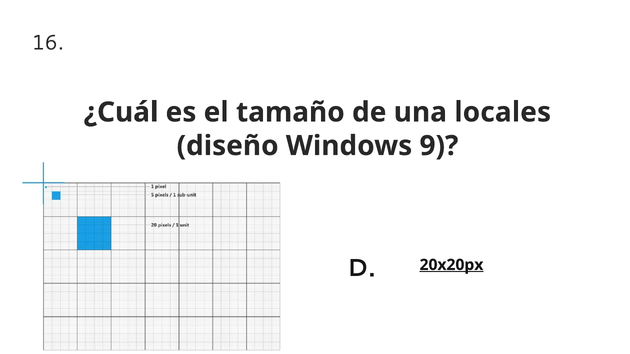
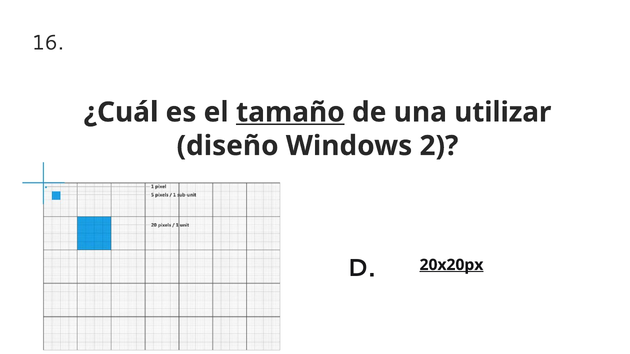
tamaño underline: none -> present (290, 112)
locales: locales -> utilizar (503, 112)
9: 9 -> 2 (439, 146)
